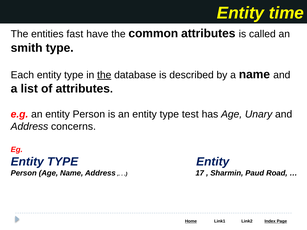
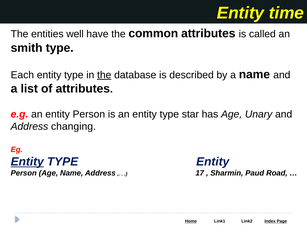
fast: fast -> well (75, 34)
test: test -> star (190, 114)
concerns: concerns -> changing (73, 127)
Entity underline: none -> present (27, 162)
